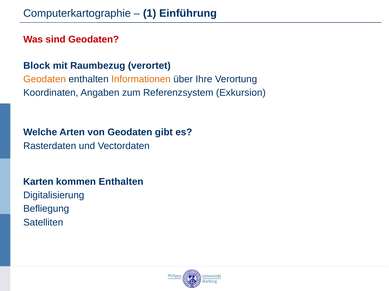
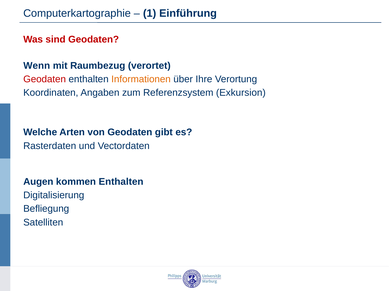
Block: Block -> Wenn (37, 66)
Geodaten colour: orange -> red (45, 79)
Karten: Karten -> Augen (38, 182)
